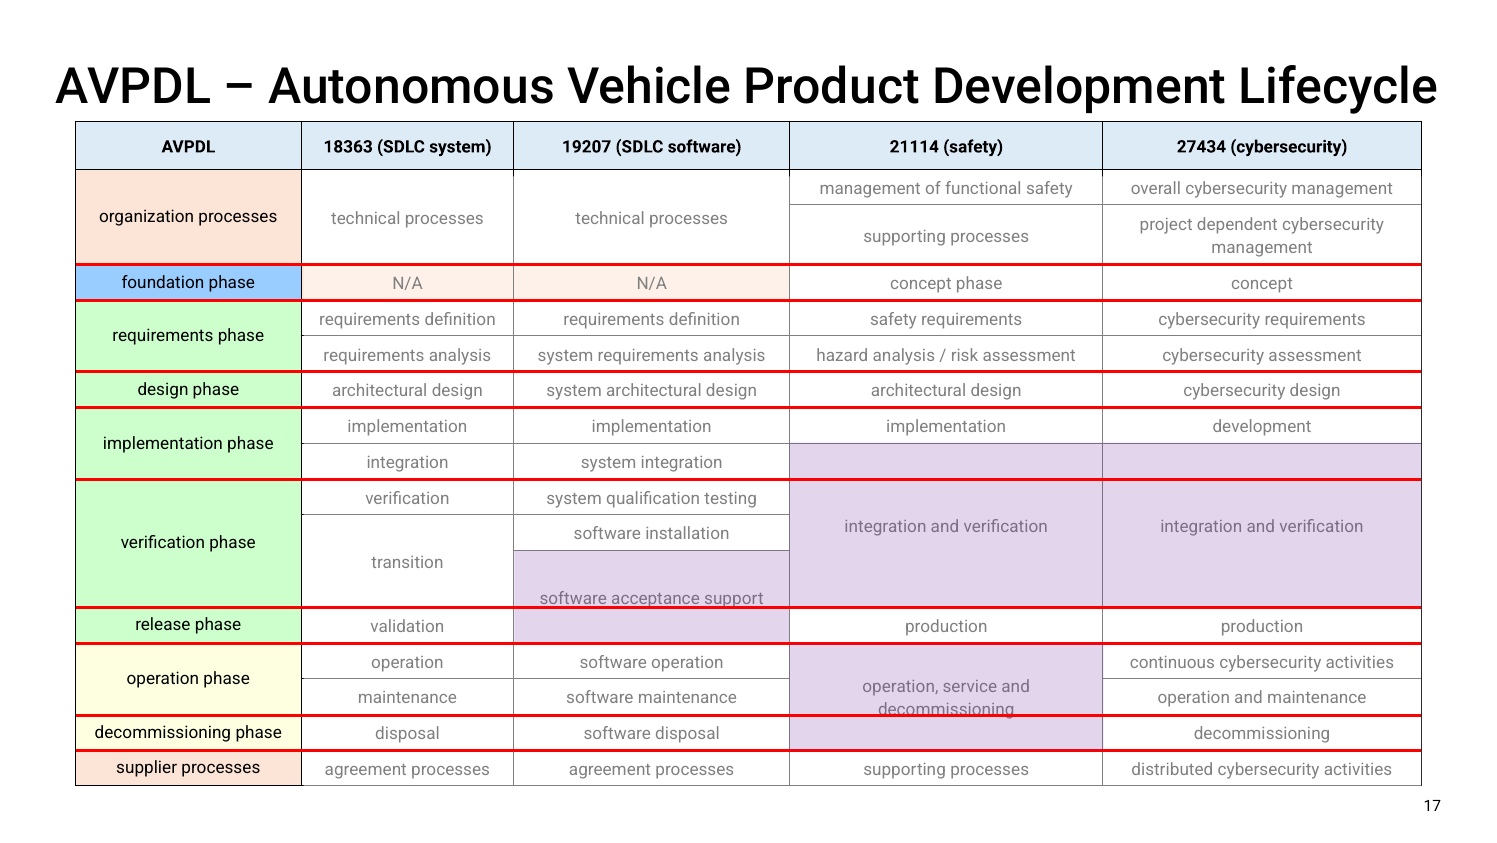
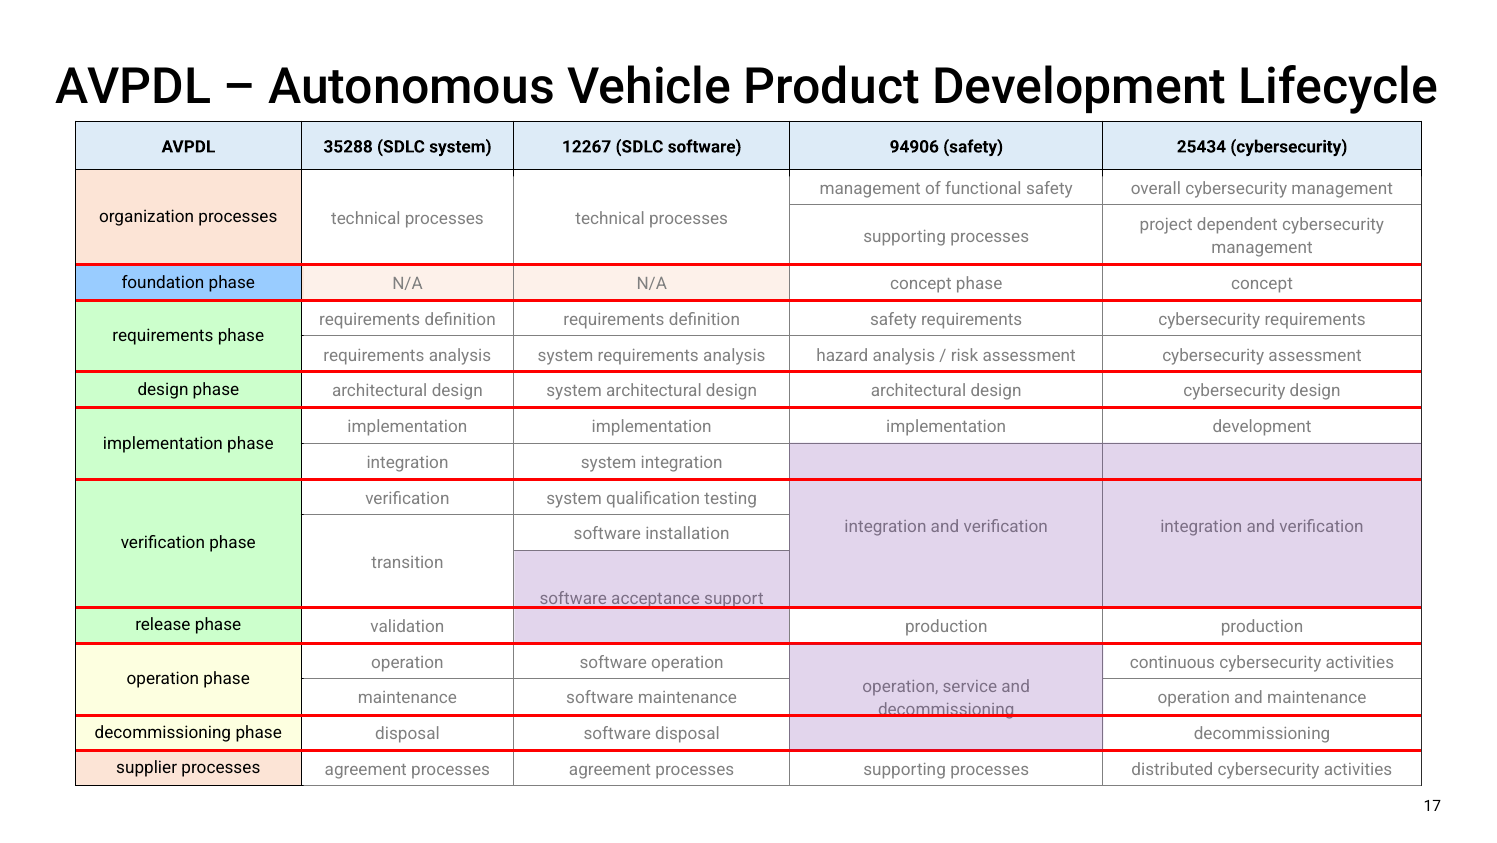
18363: 18363 -> 35288 (348, 147)
19207: 19207 -> 12267 (587, 147)
21114: 21114 -> 94906 (914, 147)
27434: 27434 -> 25434 (1201, 147)
